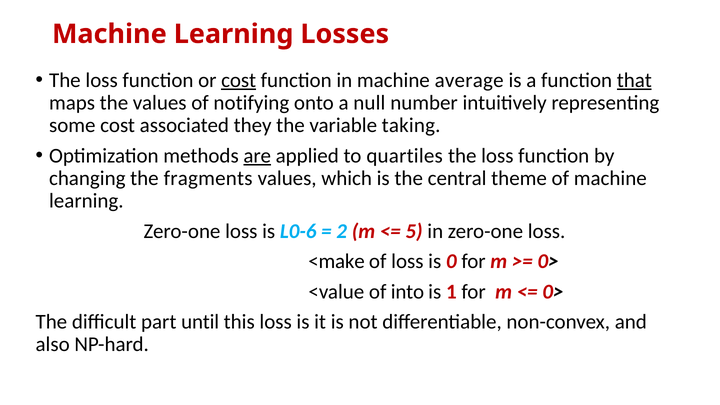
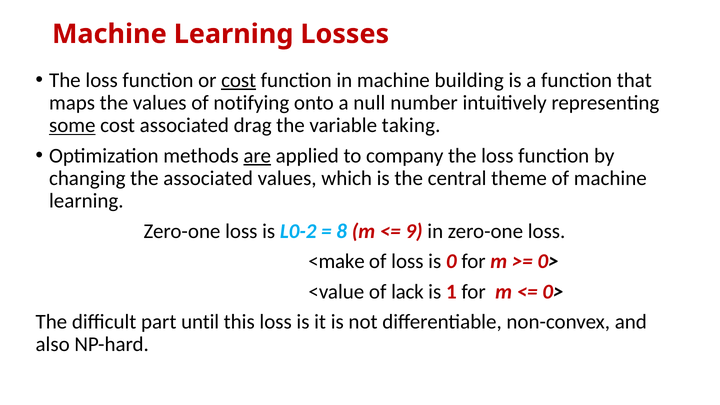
average: average -> building (469, 80)
that underline: present -> none (634, 80)
some underline: none -> present (72, 125)
they: they -> drag (253, 125)
quartiles: quartiles -> company (405, 156)
the fragments: fragments -> associated (208, 178)
L0-6: L0-6 -> L0-2 (298, 231)
2: 2 -> 8 (342, 231)
5: 5 -> 9 (414, 231)
into: into -> lack (407, 292)
